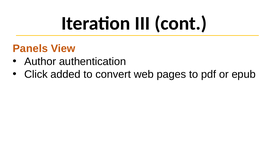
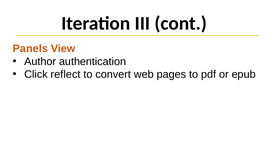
added: added -> reflect (66, 75)
